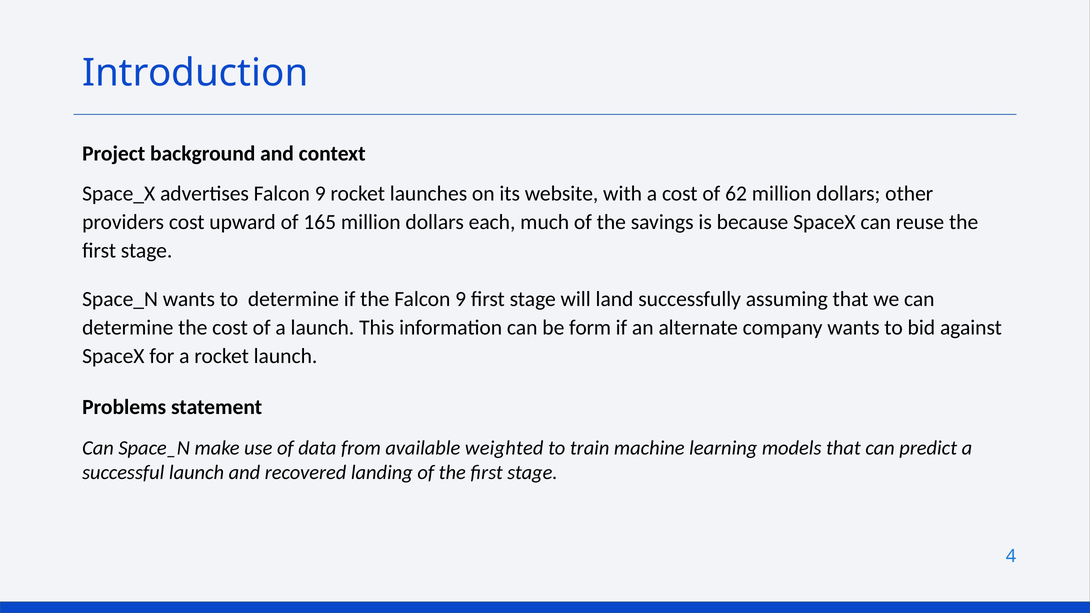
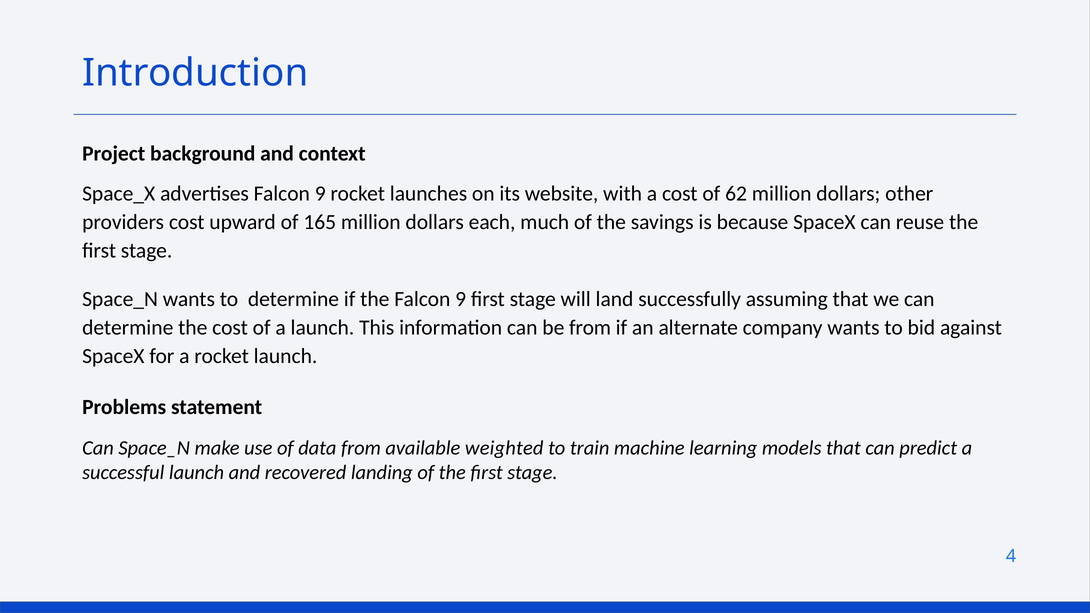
be form: form -> from (590, 328)
